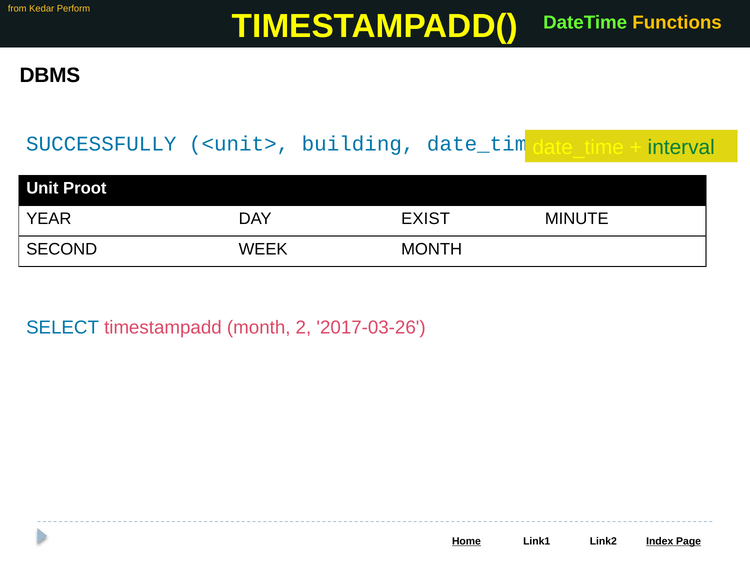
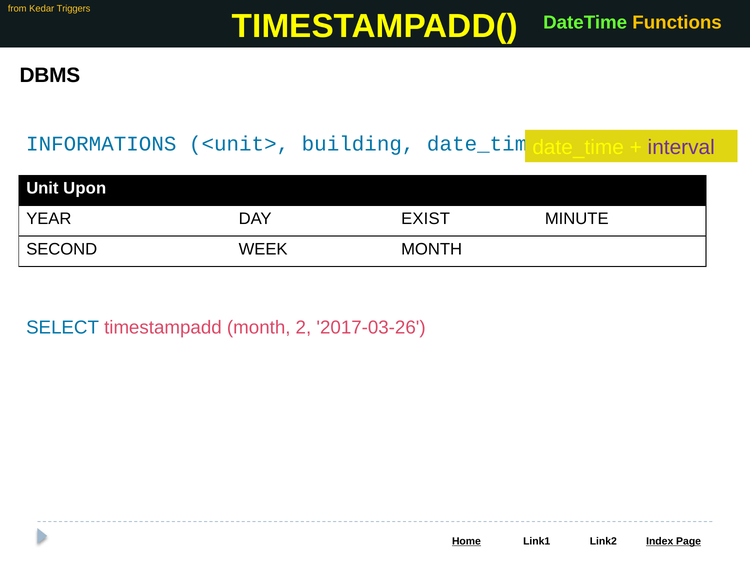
Perform: Perform -> Triggers (74, 9)
SUCCESSFULLY: SUCCESSFULLY -> INFORMATIONS (101, 144)
interval colour: green -> purple (681, 147)
Proot: Proot -> Upon (85, 188)
